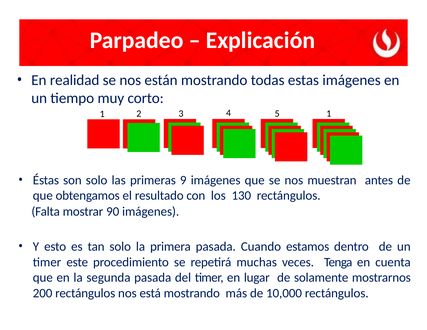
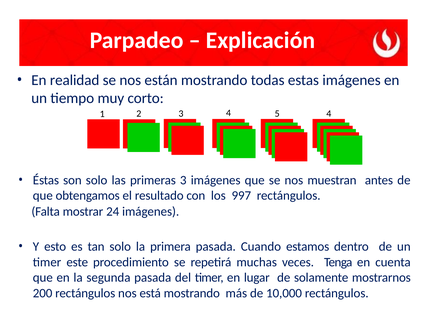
5 1: 1 -> 4 (329, 113)
primeras 9: 9 -> 3 (183, 180)
130: 130 -> 997 (241, 196)
90: 90 -> 24 (113, 212)
